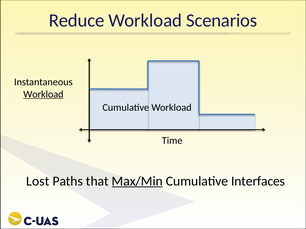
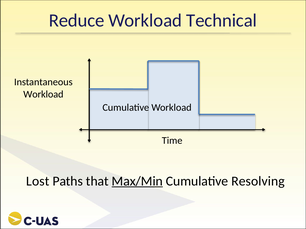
Scenarios: Scenarios -> Technical (222, 20)
Workload underline: present -> none (43, 94)
Interfaces: Interfaces -> Resolving (258, 181)
